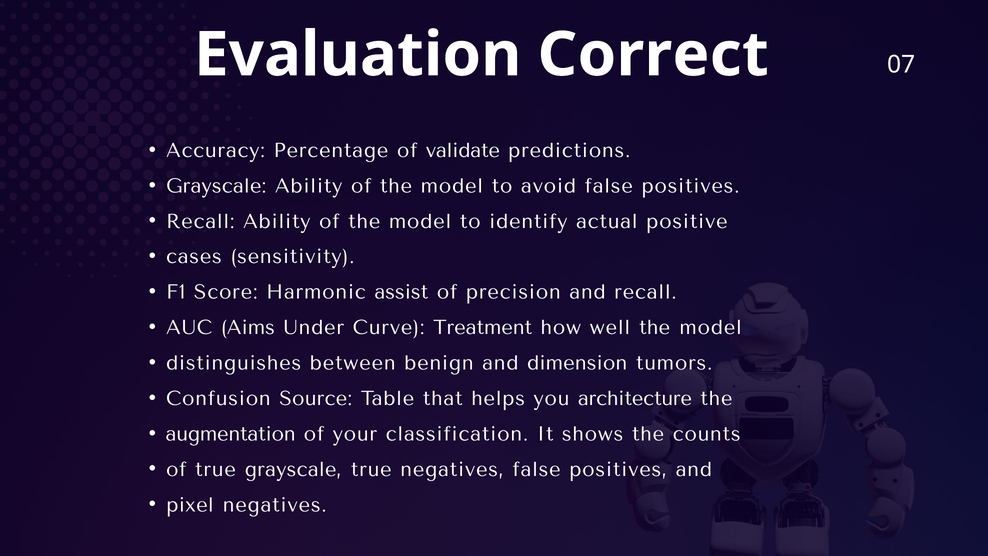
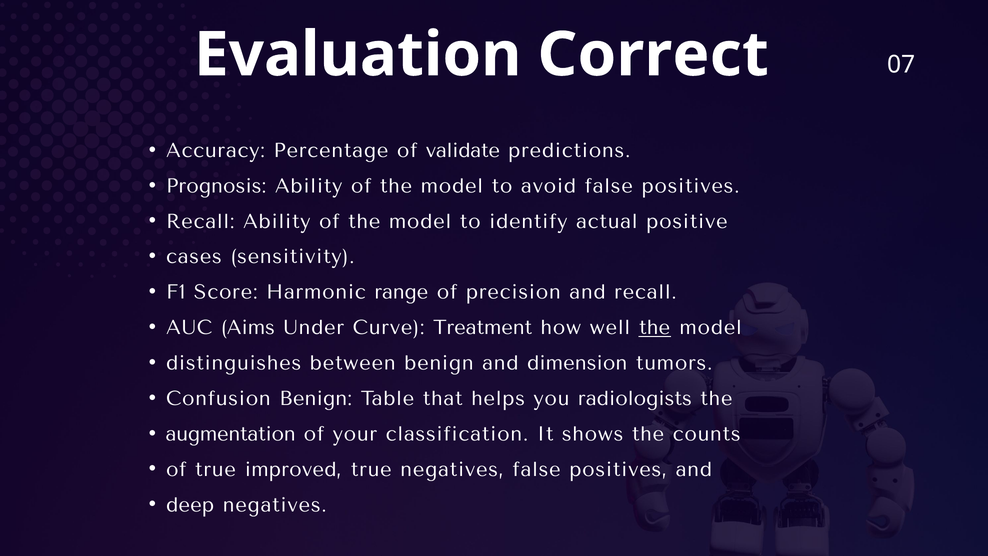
Grayscale: Grayscale -> Prognosis (216, 186)
assist: assist -> range (401, 292)
the underline: none -> present (655, 328)
Confusion Source: Source -> Benign (316, 398)
architecture: architecture -> radiologists (635, 398)
true grayscale: grayscale -> improved (293, 469)
pixel: pixel -> deep (190, 505)
